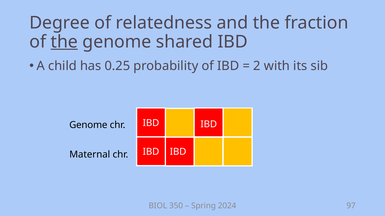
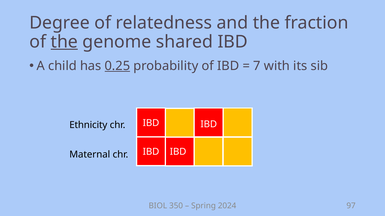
0.25 underline: none -> present (117, 66)
2: 2 -> 7 (257, 66)
Genome: Genome -> Ethnicity (88, 125)
